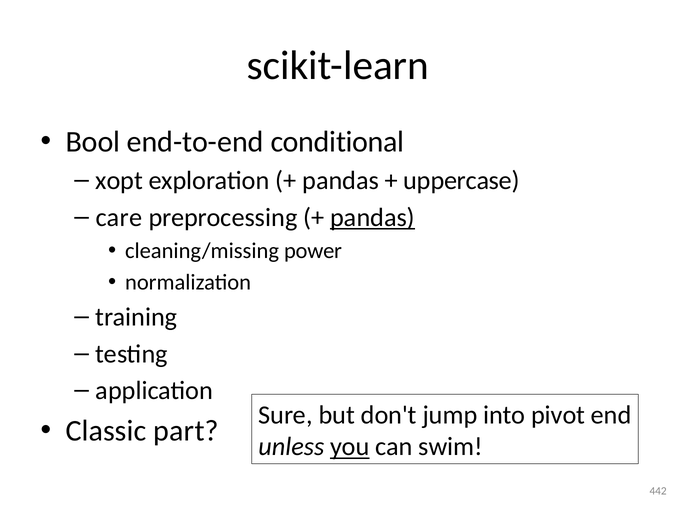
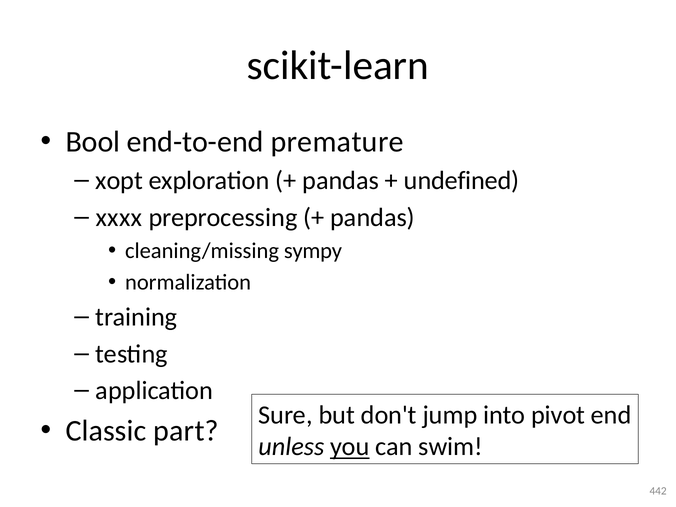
conditional: conditional -> premature (337, 142)
uppercase: uppercase -> undefined (462, 181)
care: care -> xxxx (119, 217)
pandas underline: present -> none (373, 217)
power: power -> sympy (313, 251)
